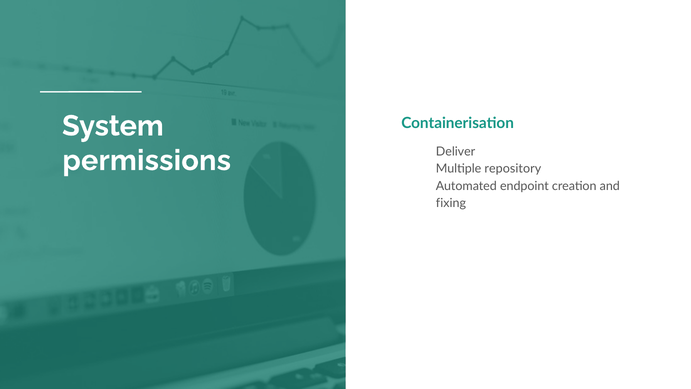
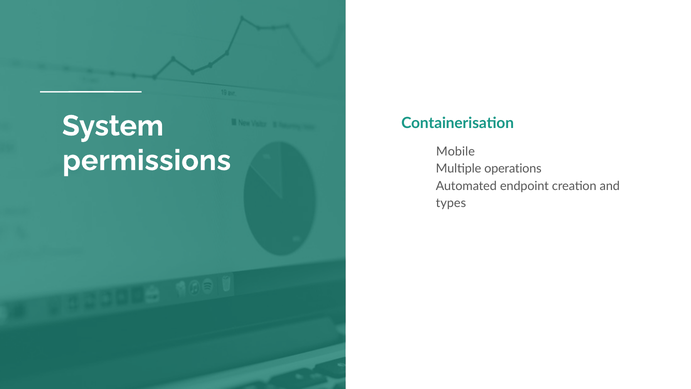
Deliver: Deliver -> Mobile (455, 151)
repository: repository -> operations (513, 169)
fixing: fixing -> types (451, 203)
